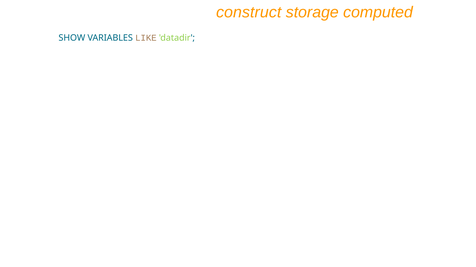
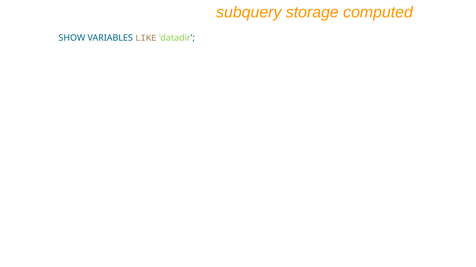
construct: construct -> subquery (249, 12)
